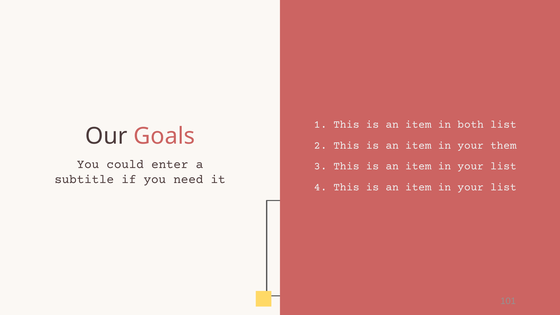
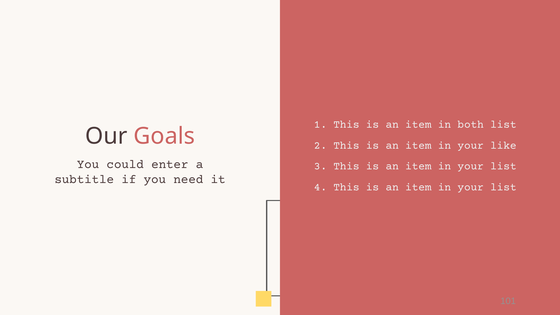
them: them -> like (503, 145)
